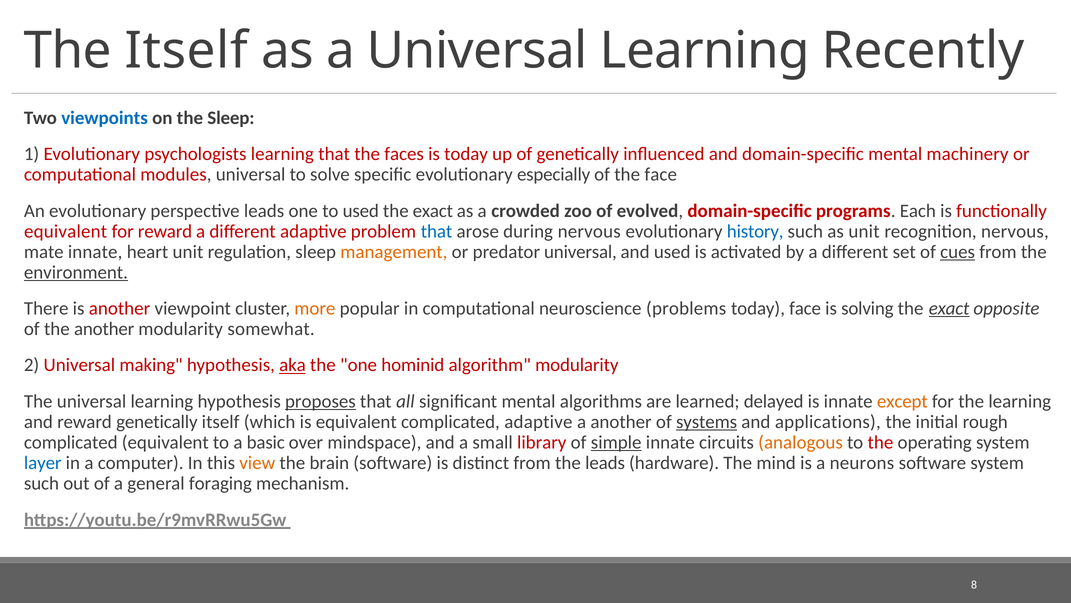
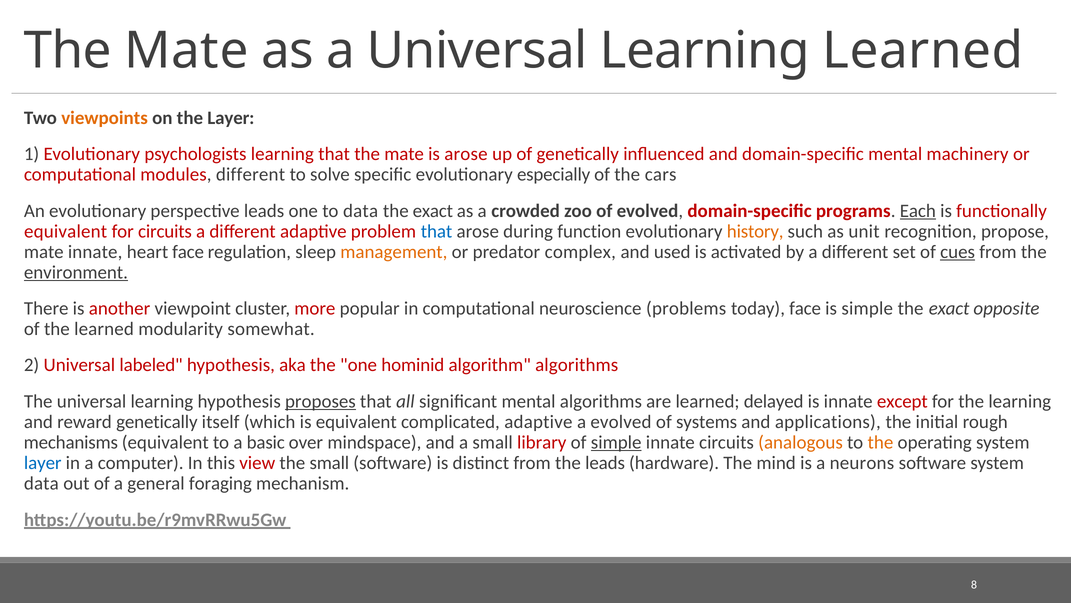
Itself: Itself -> Mate (186, 51)
Learning Recently: Recently -> Learned (923, 51)
viewpoints colour: blue -> orange (105, 118)
the Sleep: Sleep -> Layer (231, 118)
that the faces: faces -> mate (404, 154)
is today: today -> arose (466, 154)
modules universal: universal -> different (251, 174)
the face: face -> cars (661, 174)
to used: used -> data (361, 211)
Each underline: none -> present (918, 211)
for reward: reward -> circuits (165, 231)
during nervous: nervous -> function (589, 231)
history colour: blue -> orange (755, 231)
recognition nervous: nervous -> propose (1015, 231)
heart unit: unit -> face (188, 252)
predator universal: universal -> complex (580, 252)
more colour: orange -> red (315, 308)
is solving: solving -> simple (867, 308)
exact underline: present -> none (949, 308)
the another: another -> learned (104, 329)
making: making -> labeled (151, 365)
aka underline: present -> none (293, 365)
algorithm modularity: modularity -> algorithms (577, 365)
except colour: orange -> red (902, 401)
a another: another -> evolved (621, 421)
systems underline: present -> none (707, 421)
complicated: complicated -> mechanisms (71, 442)
the colour: red -> orange (880, 442)
view colour: orange -> red (257, 462)
the brain: brain -> small (329, 462)
such: such -> data (41, 483)
